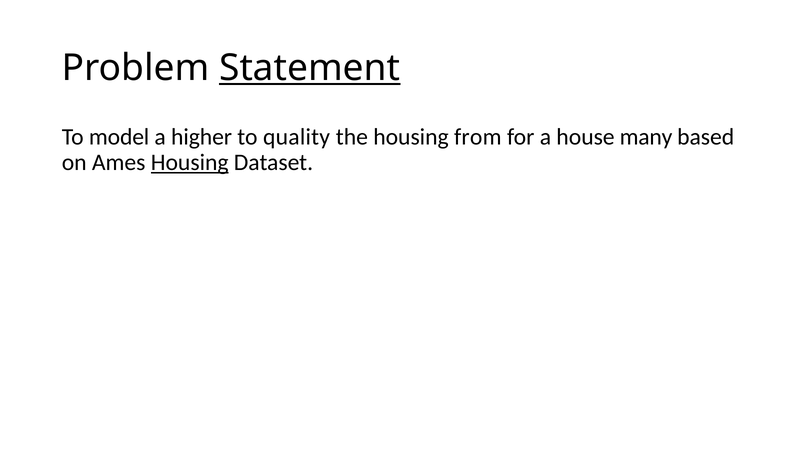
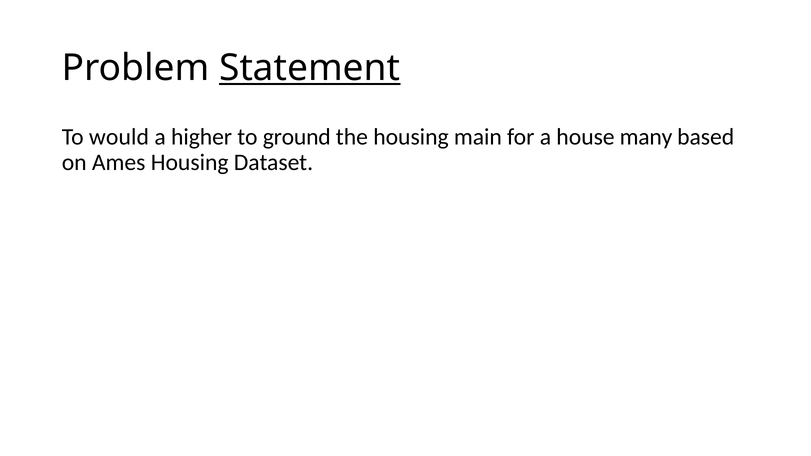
model: model -> would (119, 137)
quality: quality -> ground (297, 137)
from: from -> main (478, 137)
Housing underline: present -> none (190, 163)
